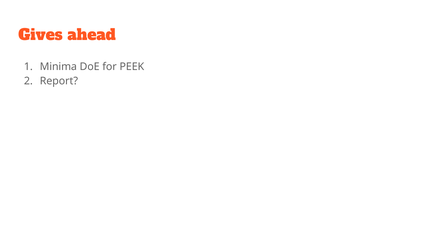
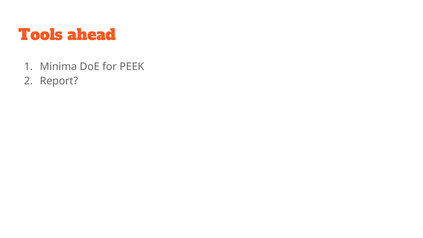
Gives: Gives -> Tools (41, 35)
